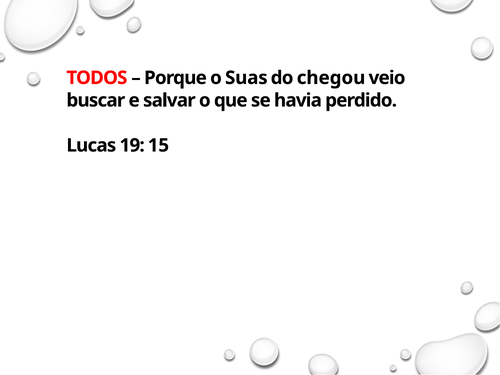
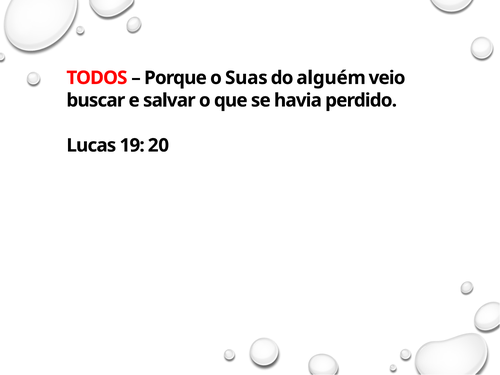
chegou: chegou -> alguém (331, 78)
15: 15 -> 20 (158, 145)
